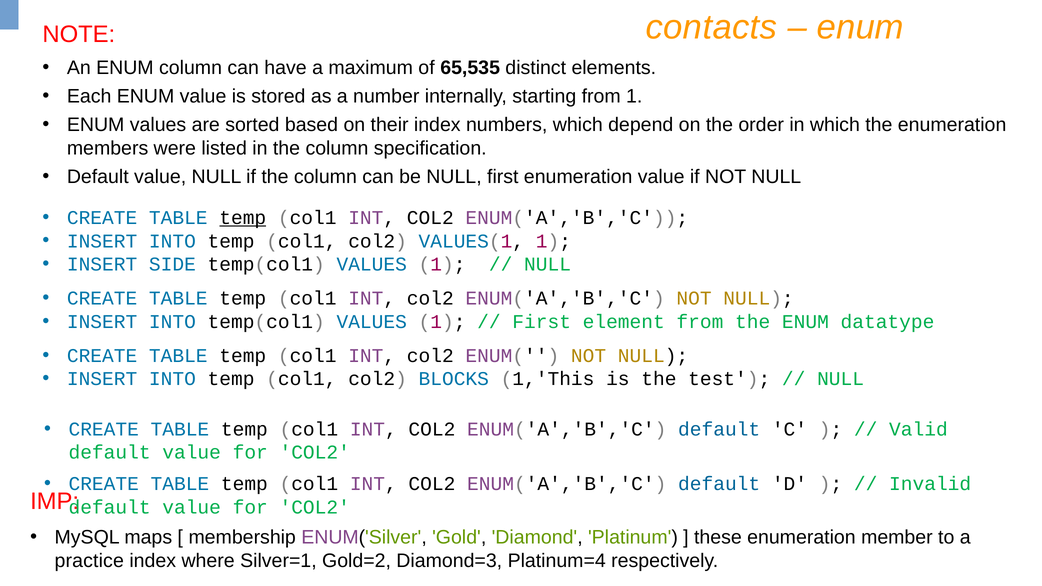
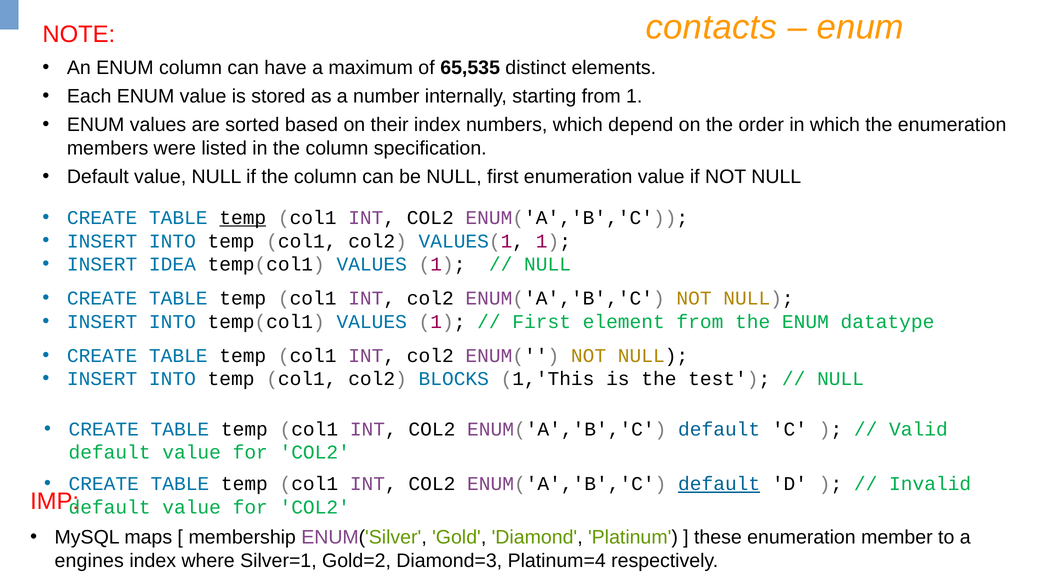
SIDE: SIDE -> IDEA (172, 265)
default underline: none -> present (719, 484)
practice: practice -> engines (89, 561)
